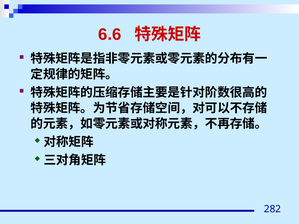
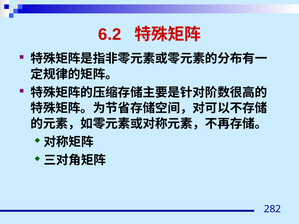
6.6: 6.6 -> 6.2 (110, 34)
